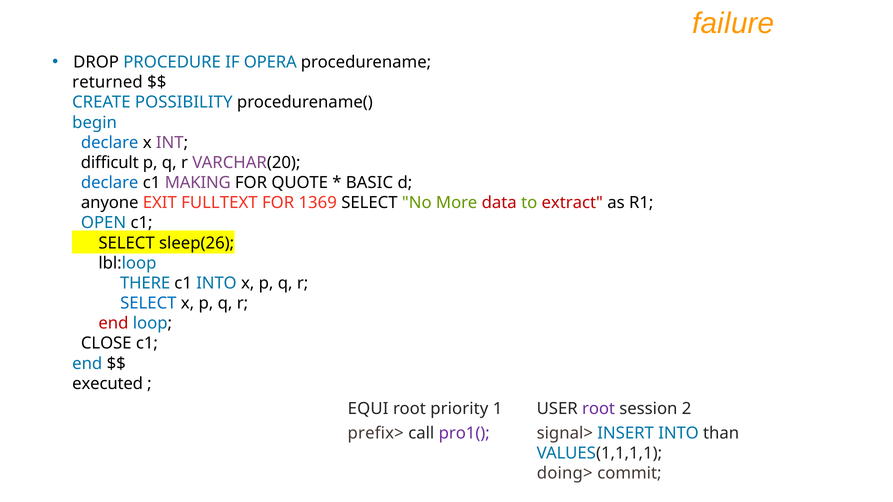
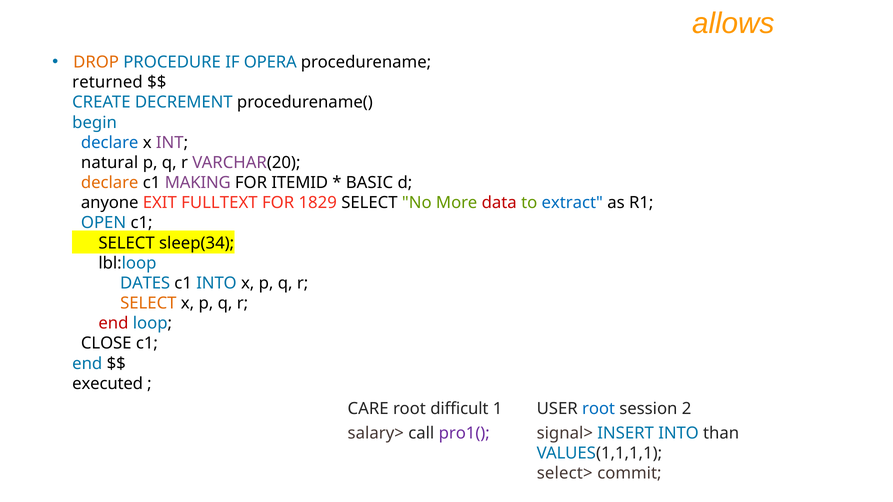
failure: failure -> allows (733, 23)
DROP colour: black -> orange (96, 62)
POSSIBILITY: POSSIBILITY -> DECREMENT (184, 103)
difficult: difficult -> natural (110, 163)
declare colour: blue -> orange (110, 183)
QUOTE: QUOTE -> ITEMID (300, 183)
1369: 1369 -> 1829 (318, 203)
extract colour: red -> blue (572, 203)
sleep(26: sleep(26 -> sleep(34 (197, 243)
THERE: THERE -> DATES (145, 283)
SELECT colour: blue -> orange (148, 303)
EQUI: EQUI -> CARE (368, 409)
priority: priority -> difficult (459, 409)
root colour: purple -> blue (599, 409)
prefix>: prefix> -> salary> (376, 433)
doing>: doing> -> select> (565, 474)
